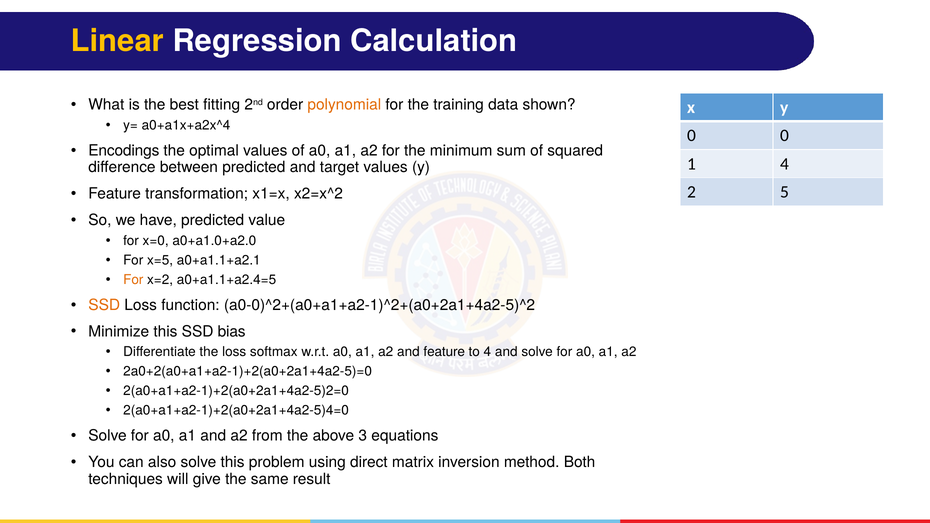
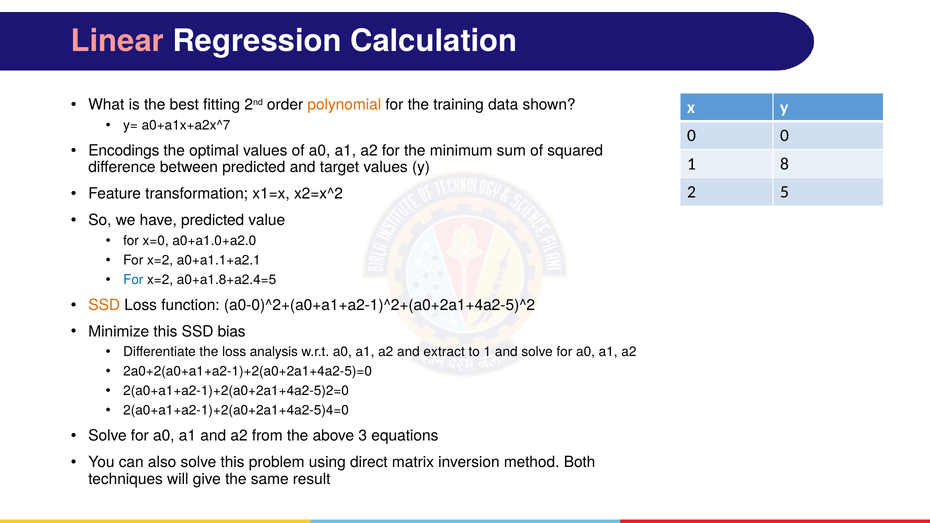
Linear colour: yellow -> pink (117, 41)
a0+a1x+a2x^4: a0+a1x+a2x^4 -> a0+a1x+a2x^7 (186, 125)
1 4: 4 -> 8 (784, 164)
x=5: x=5 -> x=2 (160, 260)
For colour: orange -> blue (133, 280)
a0+a1.1+a2.4=5: a0+a1.1+a2.4=5 -> a0+a1.8+a2.4=5 (227, 280)
softmax: softmax -> analysis (274, 352)
and feature: feature -> extract (444, 352)
to 4: 4 -> 1 (487, 352)
